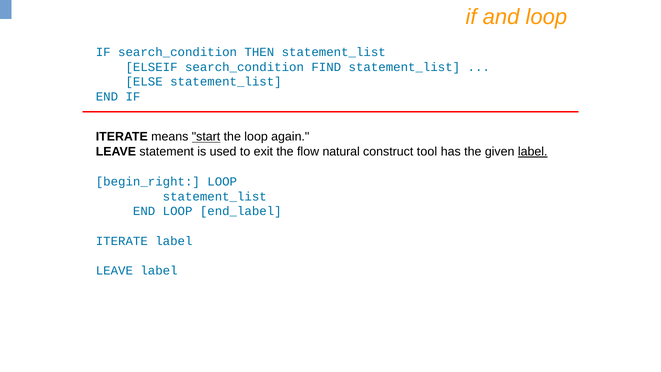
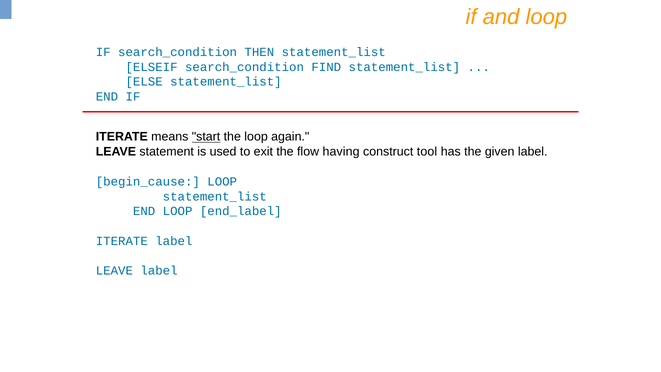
natural: natural -> having (341, 152)
label underline: present -> none (533, 152)
begin_right: begin_right -> begin_cause (148, 182)
